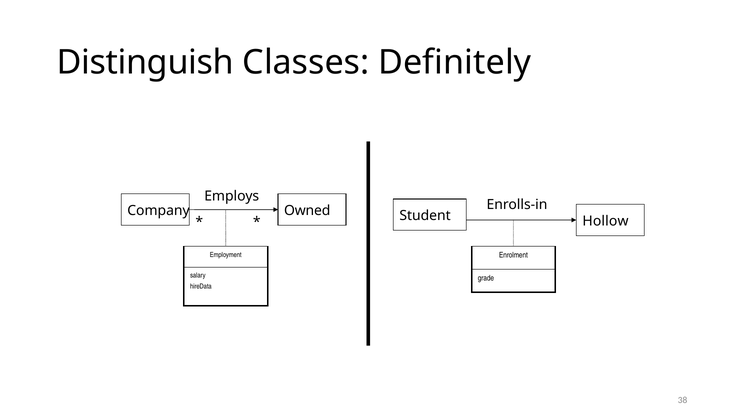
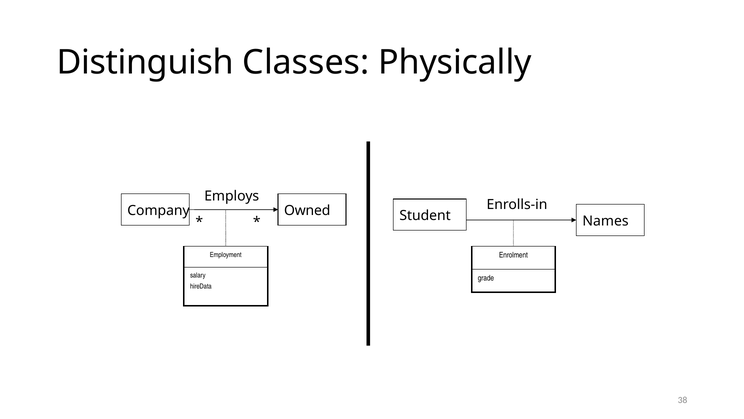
Definitely: Definitely -> Physically (455, 62)
Hollow: Hollow -> Names (606, 221)
